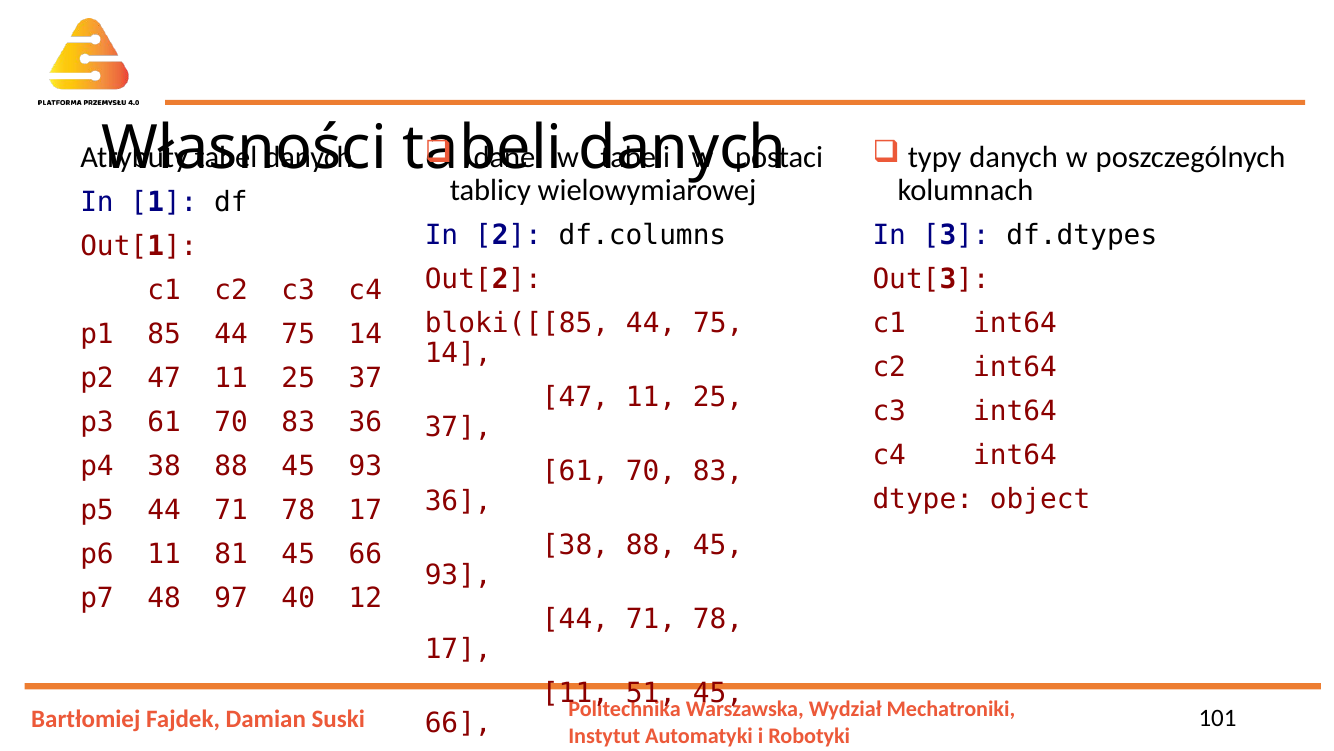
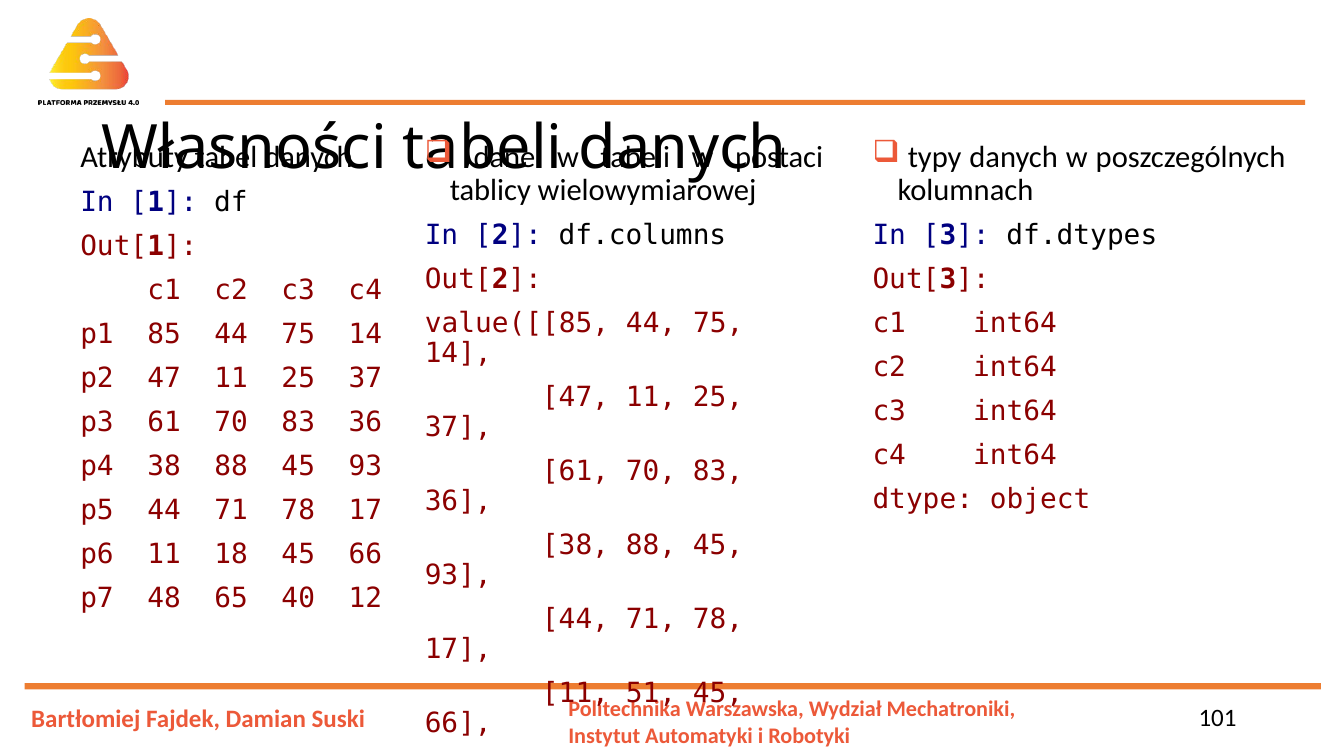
bloki([[85: bloki([[85 -> value([[85 (517, 323)
81: 81 -> 18 (231, 554)
97: 97 -> 65 (231, 598)
